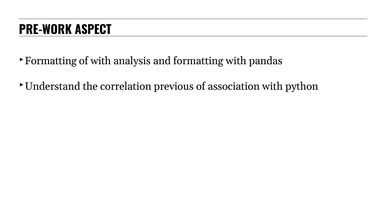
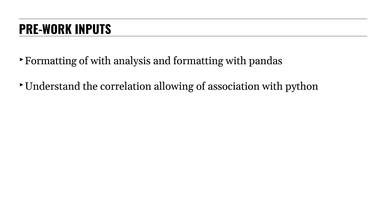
ASPECT: ASPECT -> INPUTS (93, 30)
previous: previous -> allowing (174, 86)
